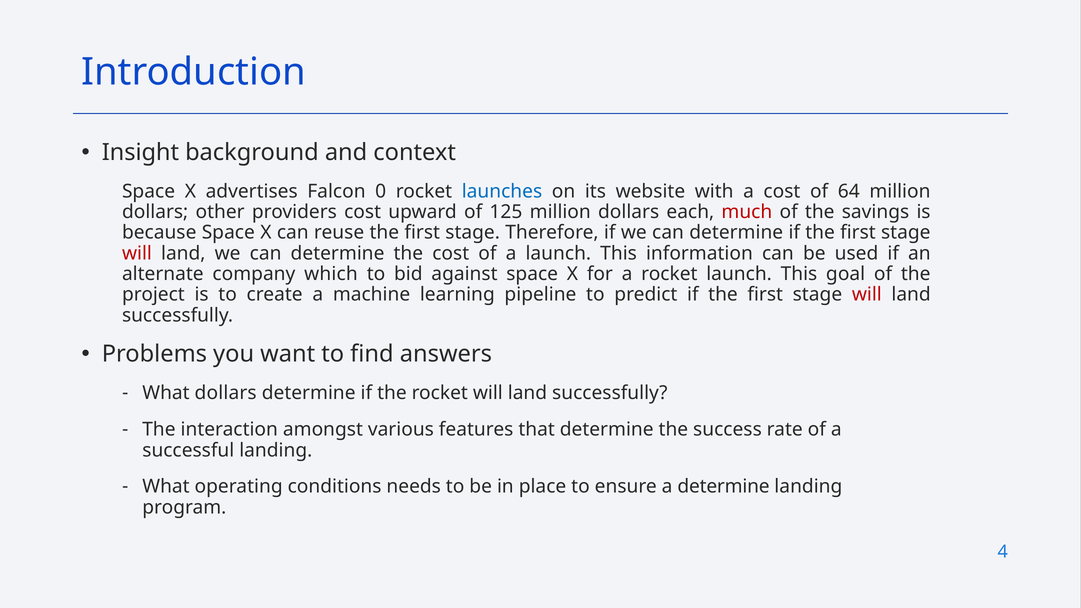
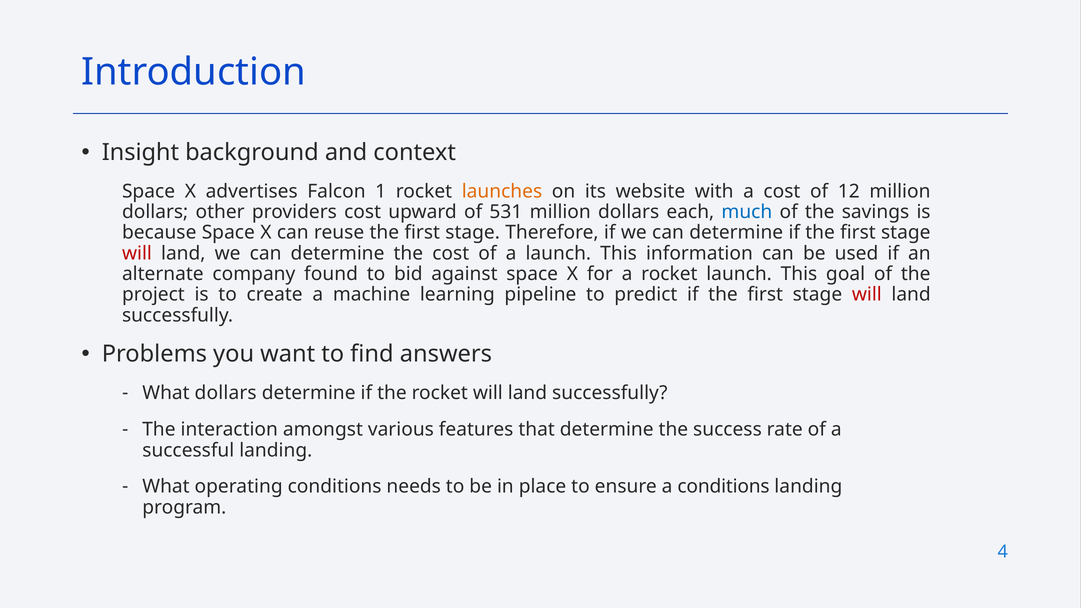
0: 0 -> 1 (381, 191)
launches colour: blue -> orange (502, 191)
64: 64 -> 12 (849, 191)
125: 125 -> 531 (506, 212)
much colour: red -> blue (747, 212)
which: which -> found (331, 274)
a determine: determine -> conditions (724, 487)
